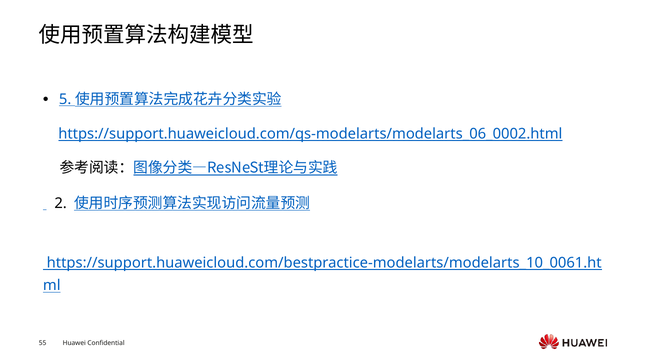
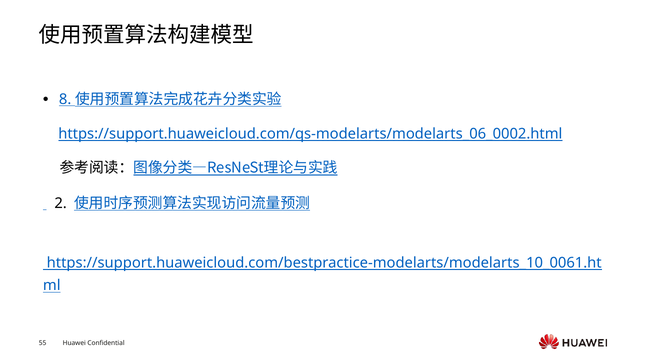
5: 5 -> 8 (65, 99)
